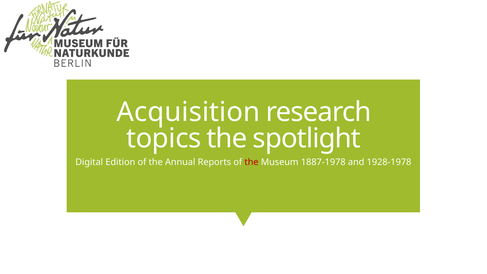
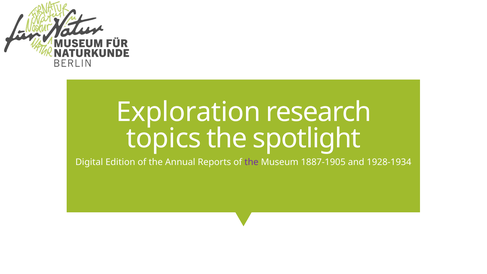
Acquisition: Acquisition -> Exploration (189, 112)
the colour: red -> purple (252, 162)
1887-1978: 1887-1978 -> 1887-1905 (323, 162)
1928-1978: 1928-1978 -> 1928-1934 (389, 162)
